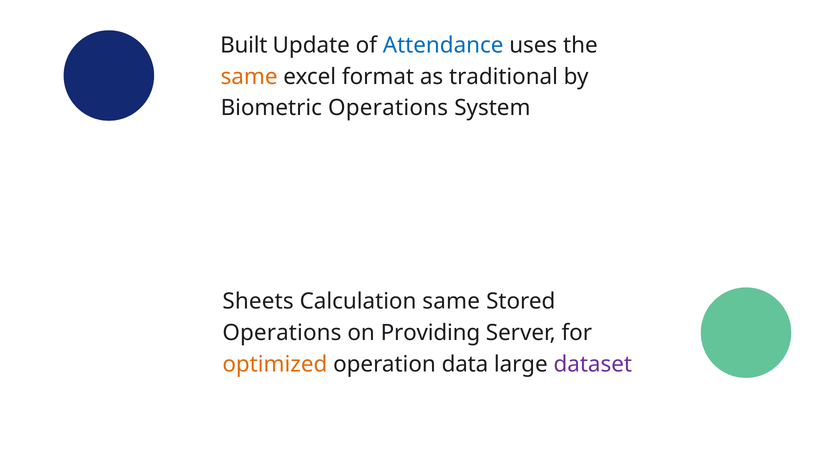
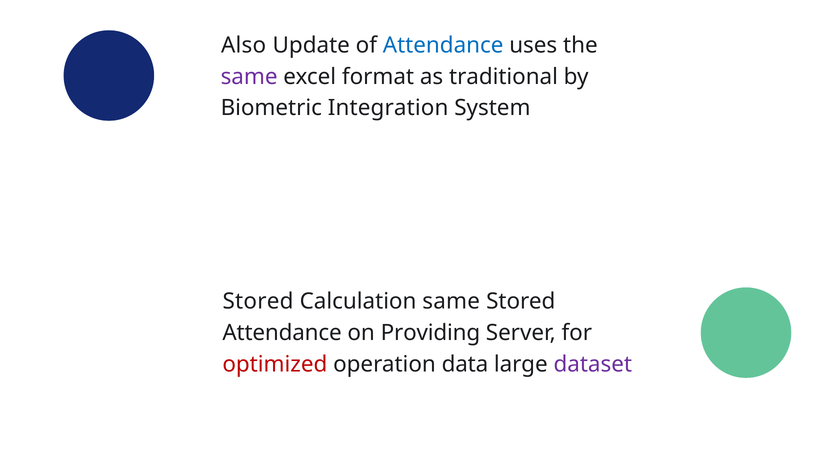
Built: Built -> Also (244, 45)
same colour: orange -> purple (249, 77)
Biometric Operations: Operations -> Integration (388, 108)
Sheets: Sheets -> Stored (258, 301)
Operations: Operations -> Attendance (282, 333)
optimized colour: orange -> red (275, 364)
